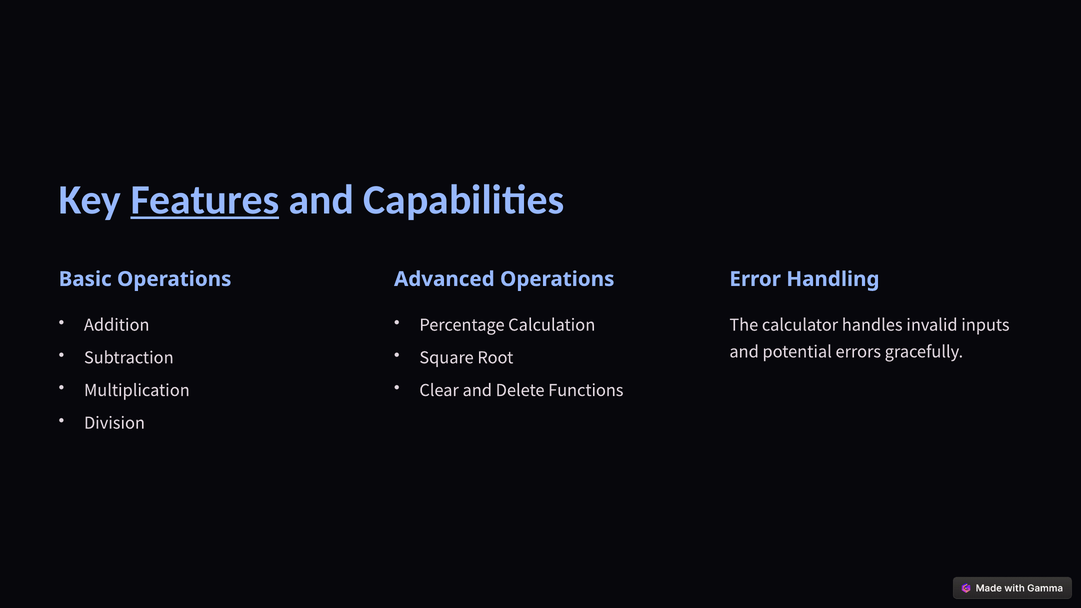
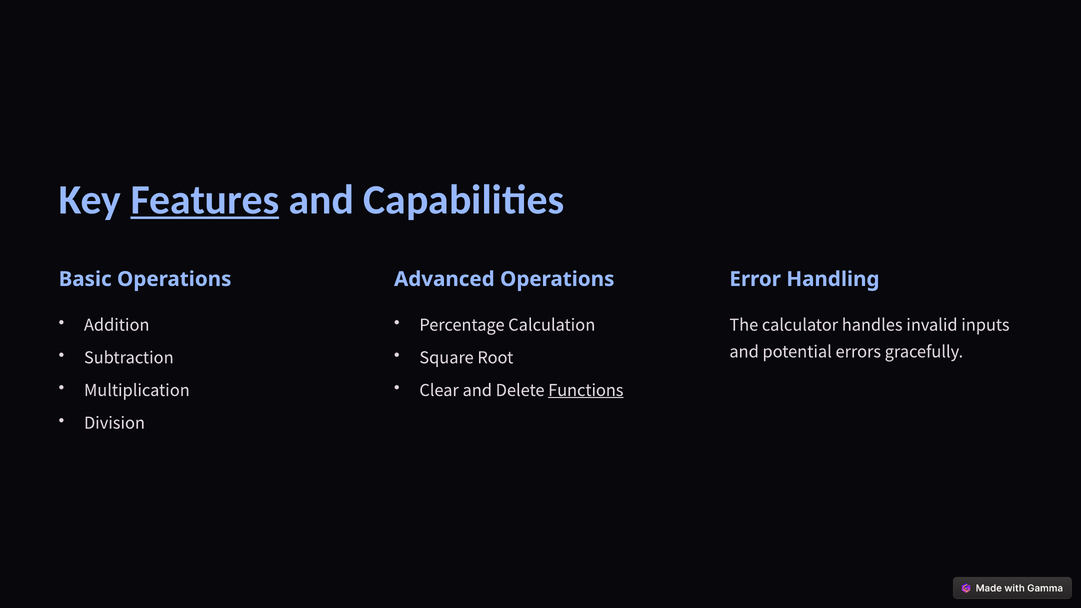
Functions underline: none -> present (586, 391)
